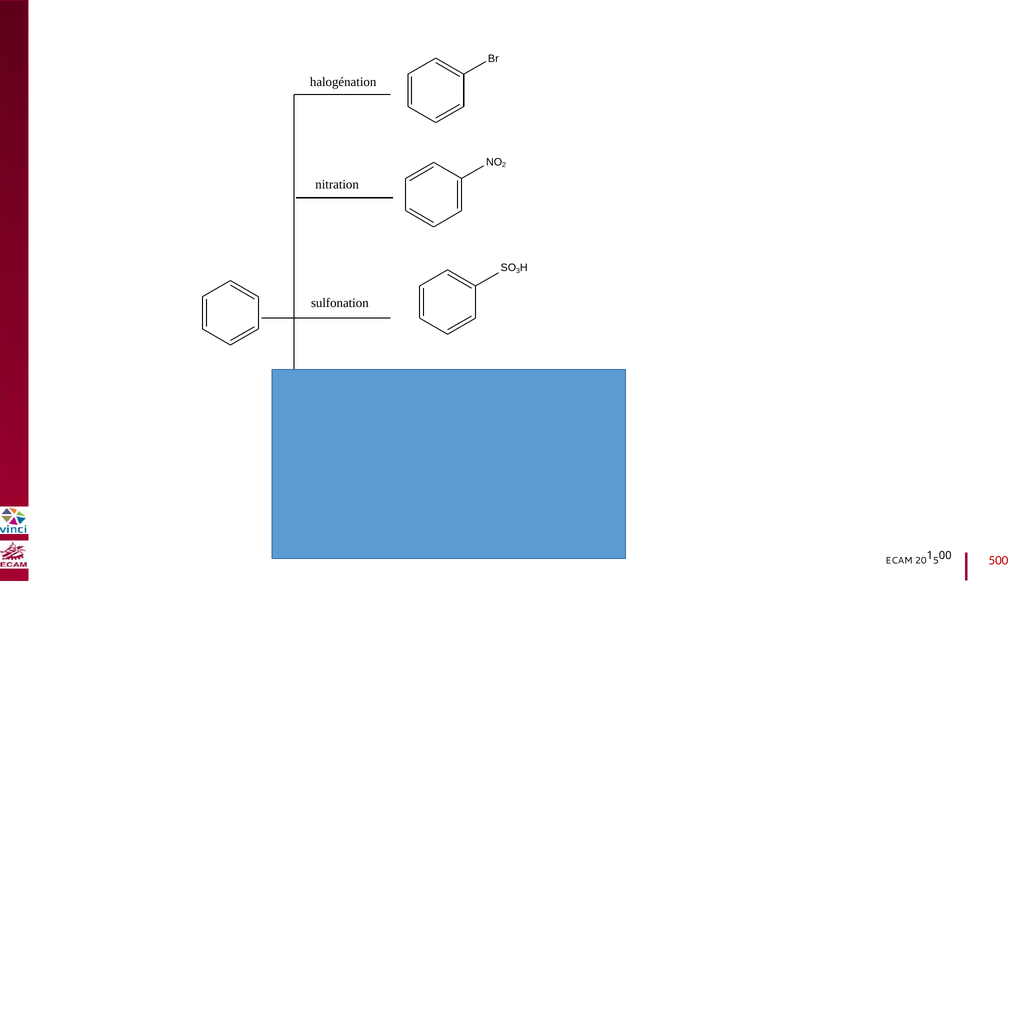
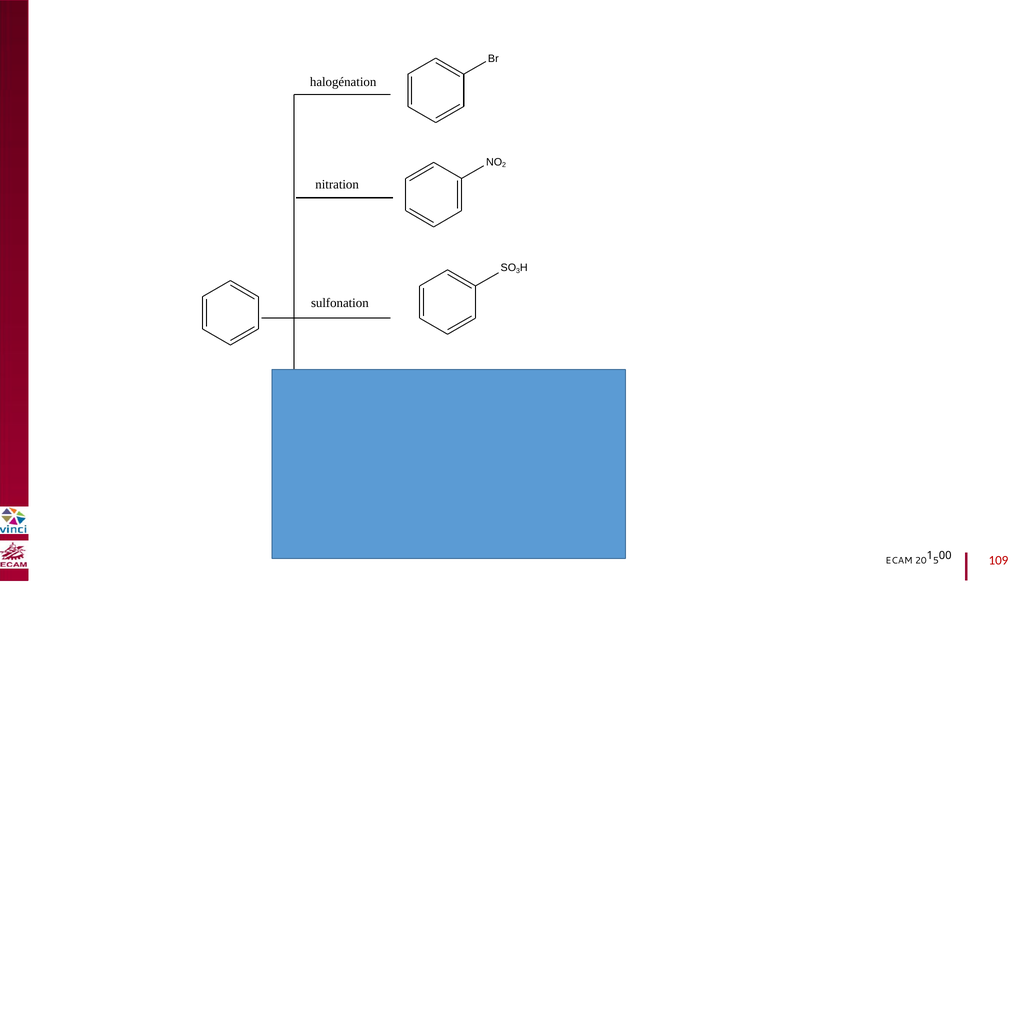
500: 500 -> 109 (998, 560)
